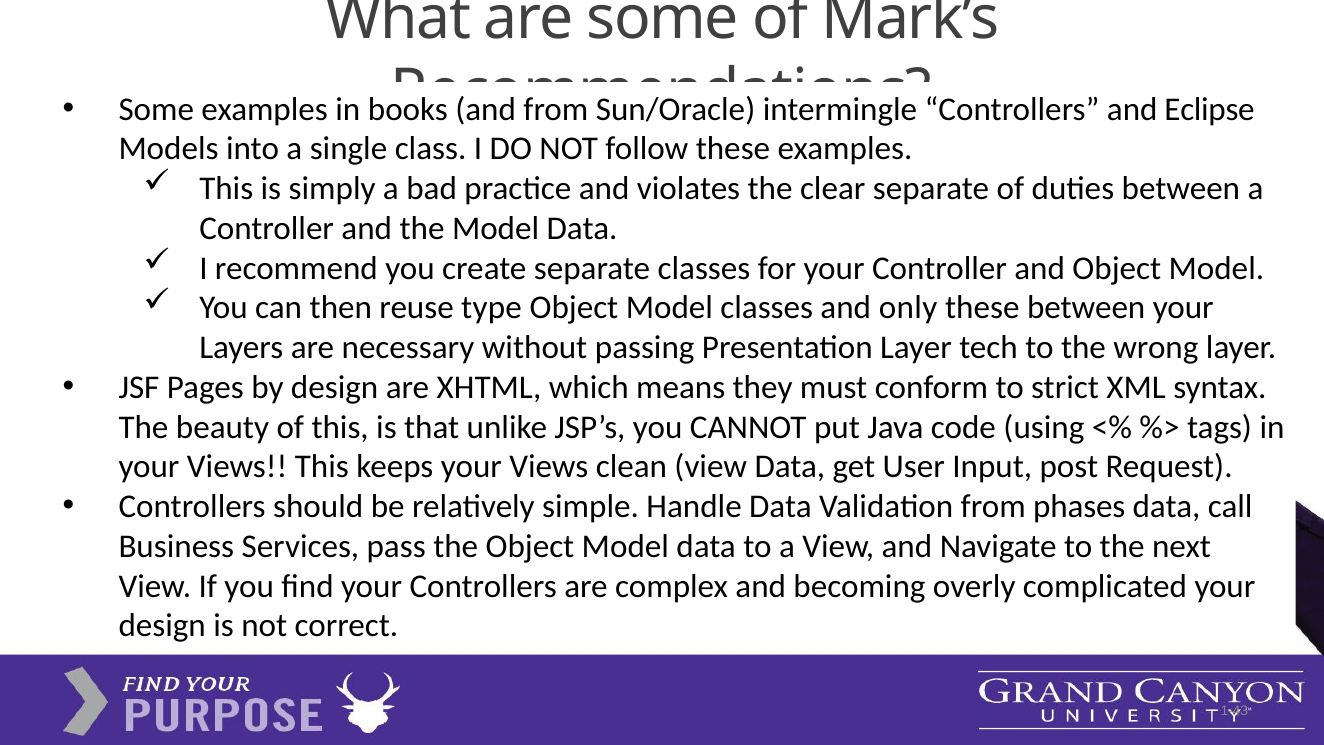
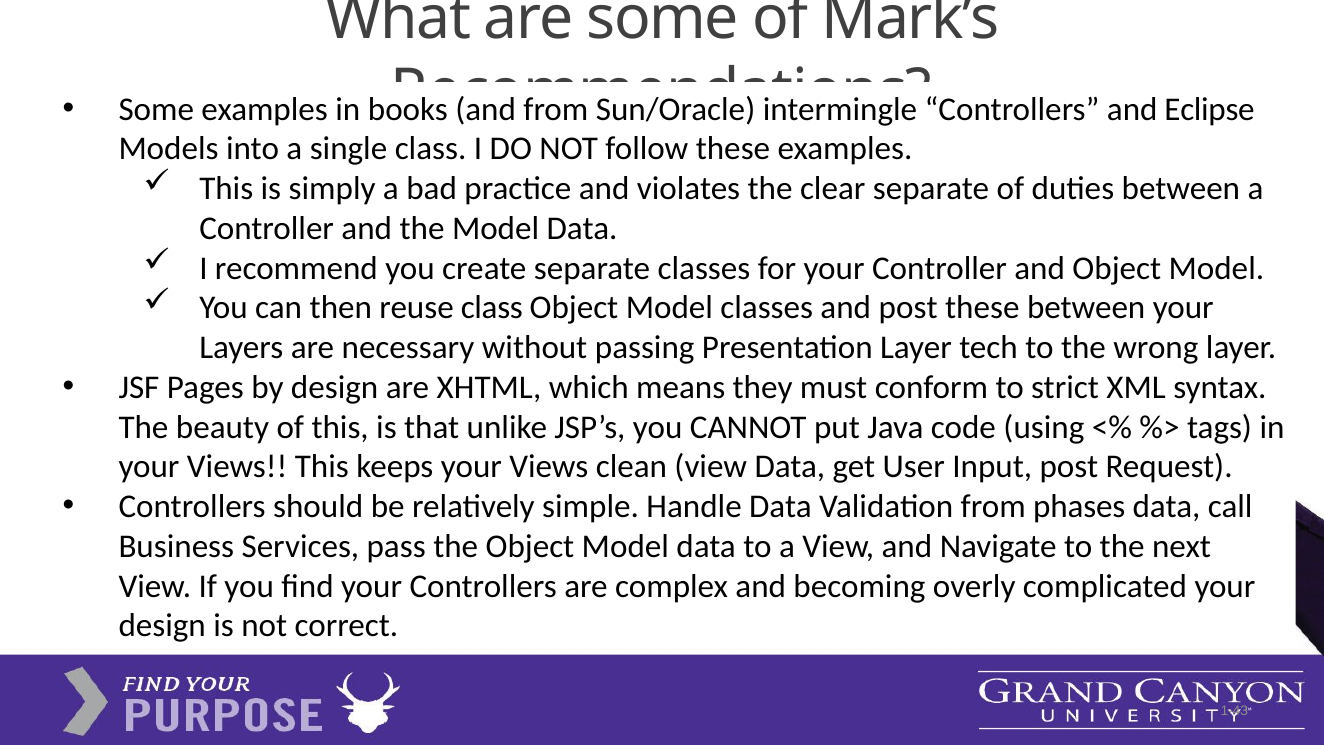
reuse type: type -> class (492, 308)
and only: only -> post (908, 308)
